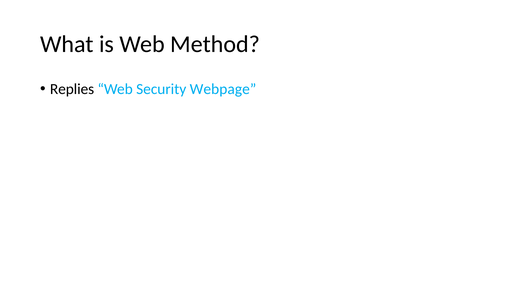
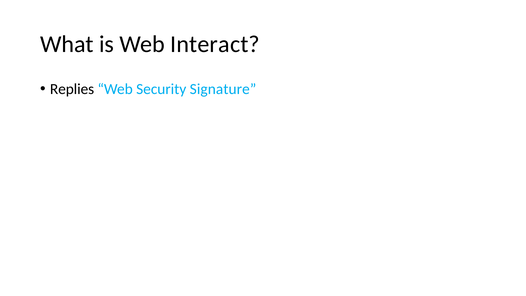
Method: Method -> Interact (215, 44)
Webpage: Webpage -> Signature (223, 89)
